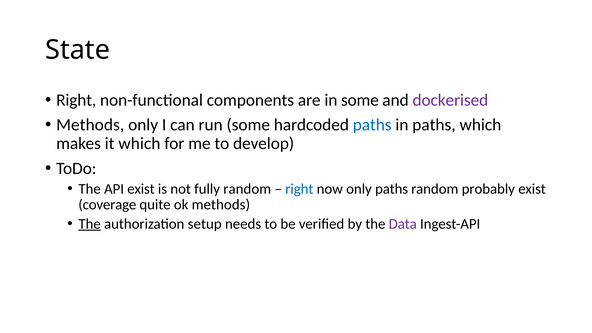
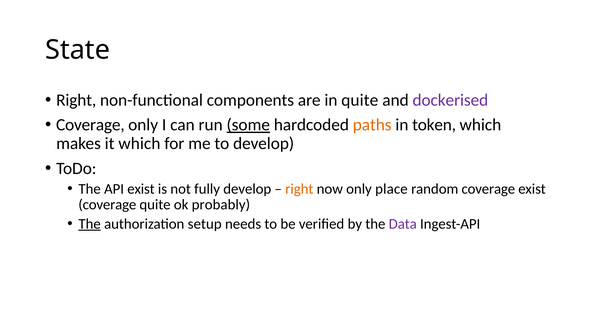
in some: some -> quite (360, 100)
Methods: Methods -> Coverage (90, 125)
some underline: none -> present (248, 125)
paths colour: blue -> orange (372, 125)
in paths: paths -> token (434, 125)
fully random: random -> develop (247, 189)
right colour: blue -> orange (299, 189)
only paths: paths -> place (391, 189)
random probably: probably -> coverage (488, 189)
ok methods: methods -> probably (221, 205)
